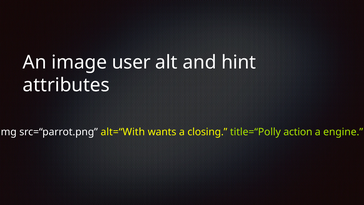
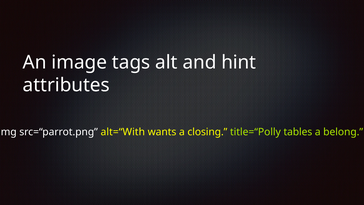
user: user -> tags (131, 62)
action: action -> tables (298, 132)
engine: engine -> belong (343, 132)
